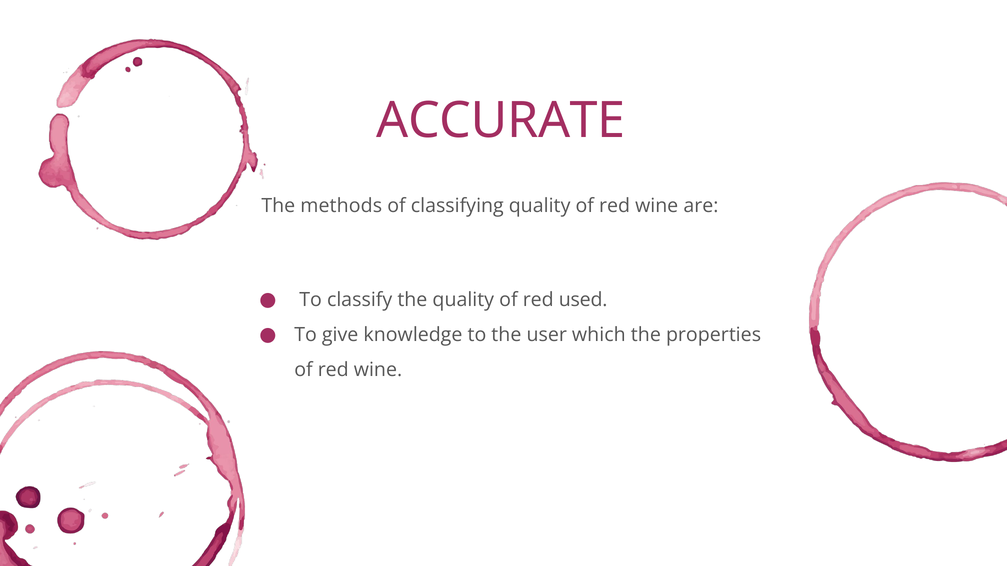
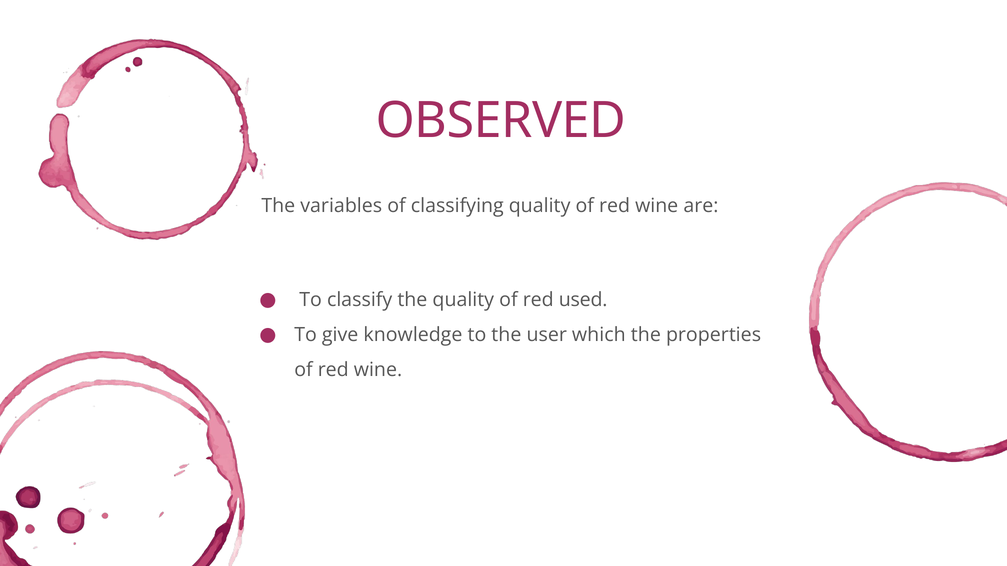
ACCURATE: ACCURATE -> OBSERVED (501, 121)
methods: methods -> variables (341, 206)
